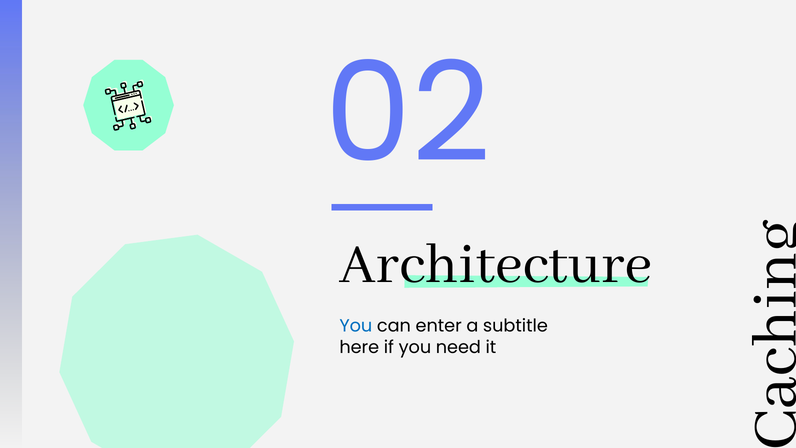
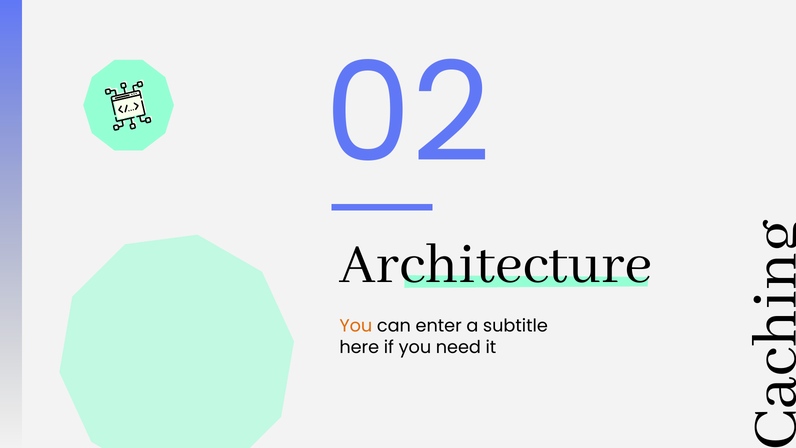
You colour: blue -> orange (356, 326)
